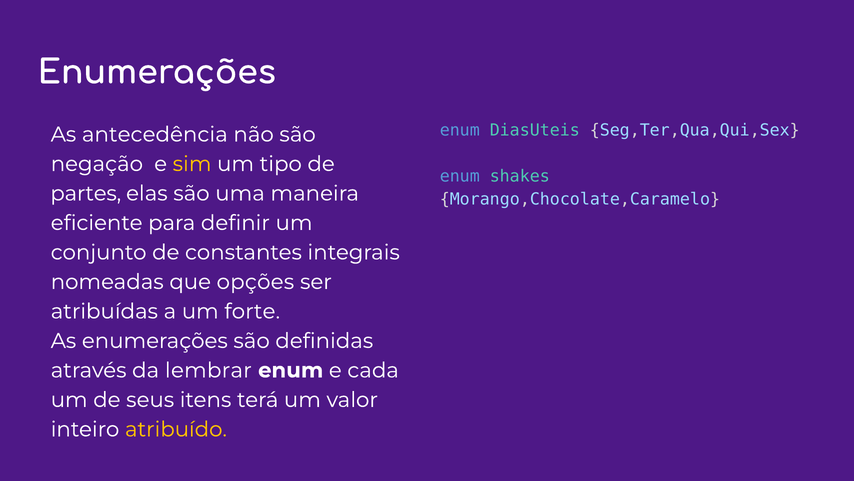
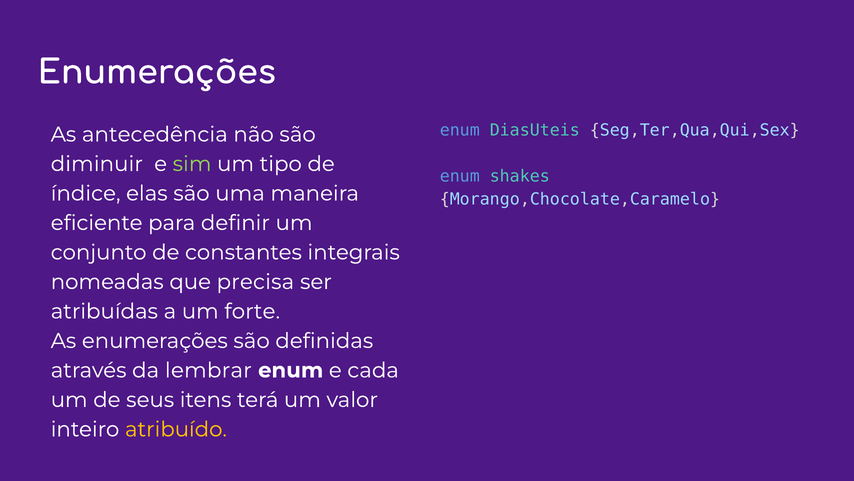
negação: negação -> diminuir (97, 164)
sim colour: yellow -> light green (192, 164)
partes: partes -> índice (86, 193)
opções: opções -> precisa (255, 282)
